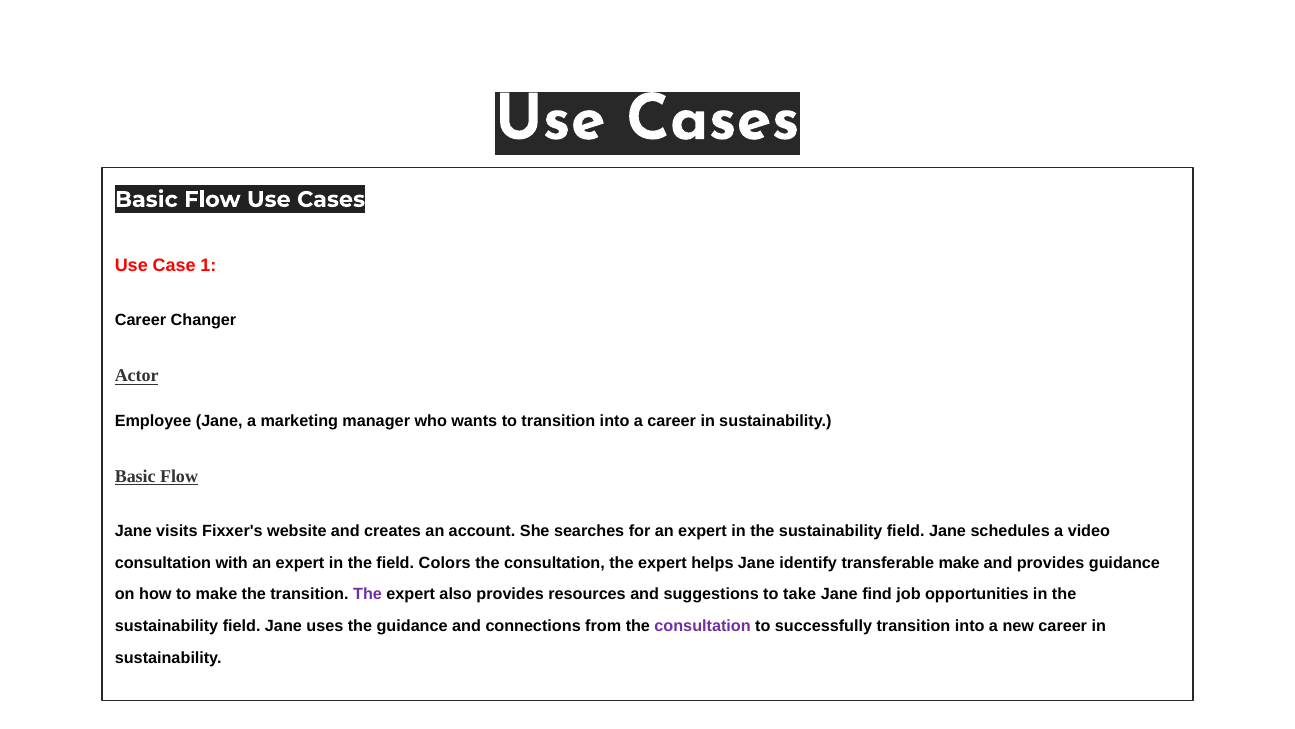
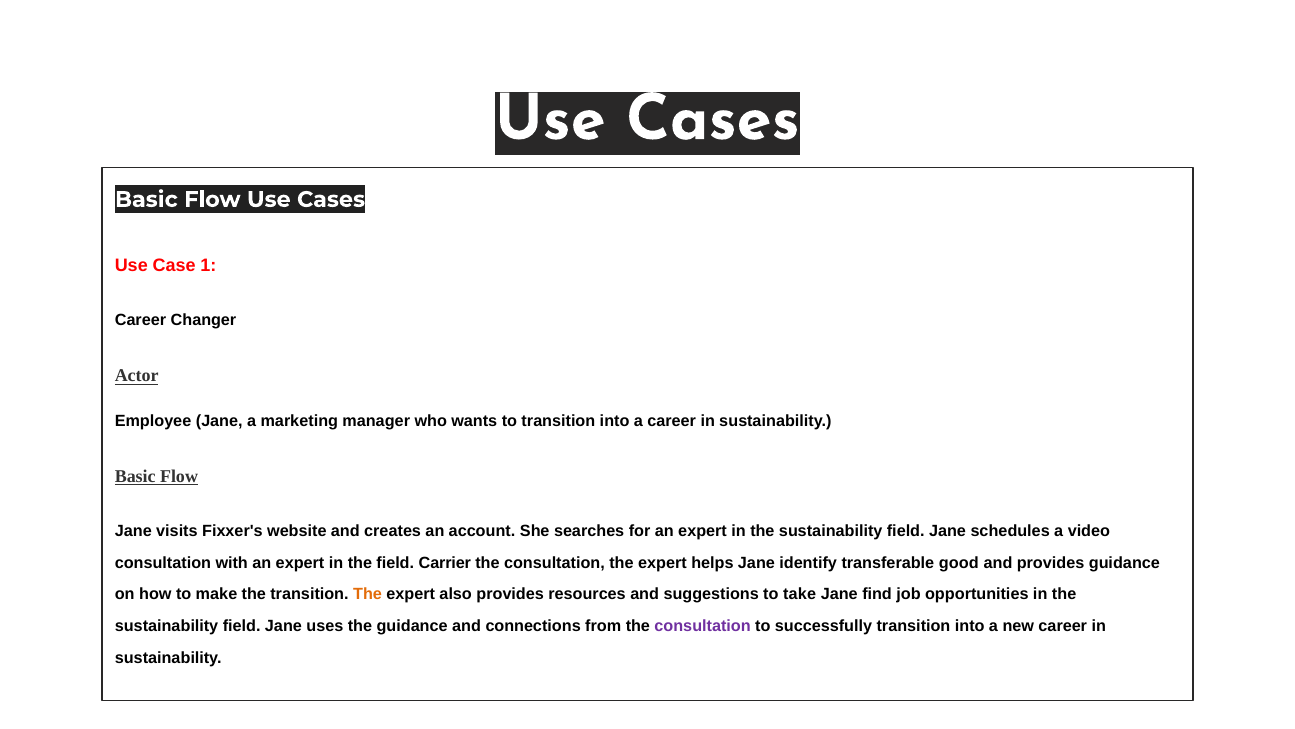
Colors: Colors -> Carrier (445, 562)
transferable make: make -> good (959, 562)
The colour: purple -> orange (368, 594)
